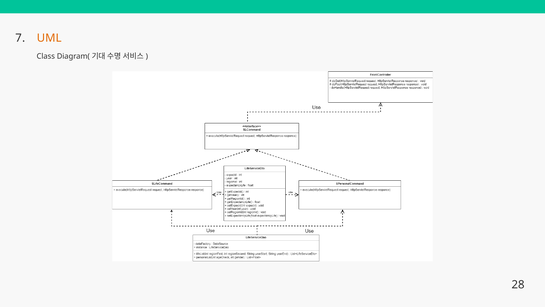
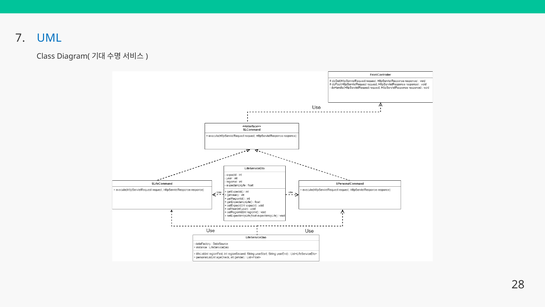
UML colour: orange -> blue (49, 38)
